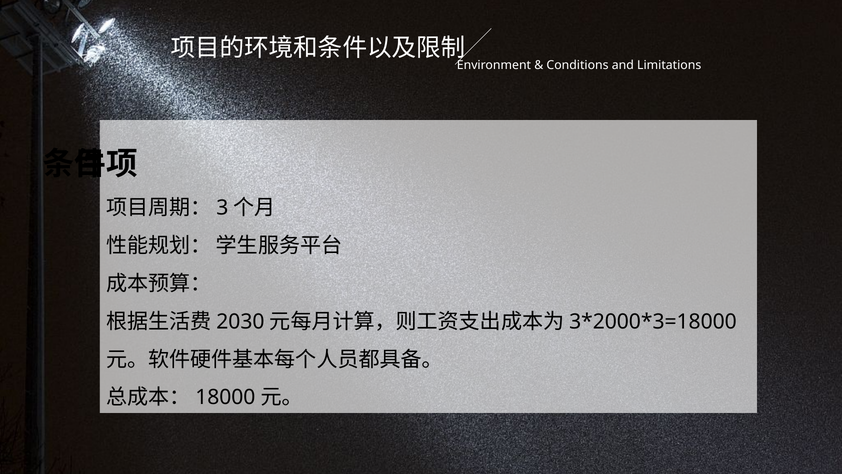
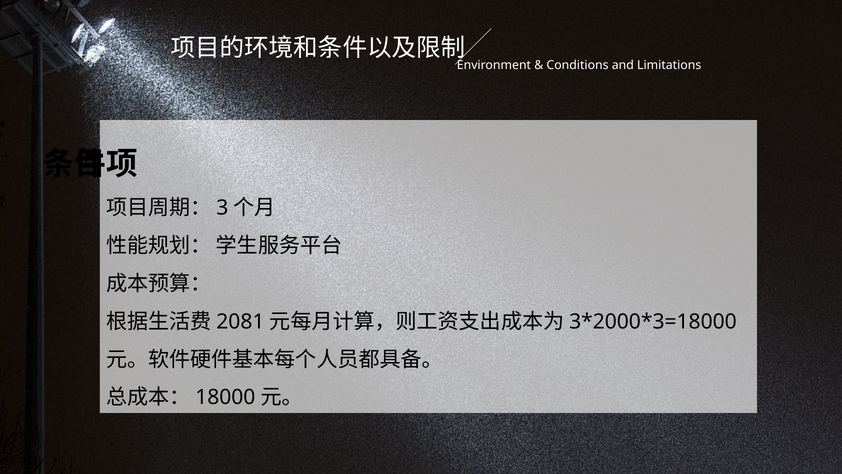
2030: 2030 -> 2081 (240, 321)
